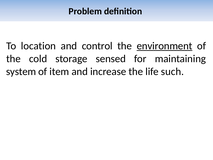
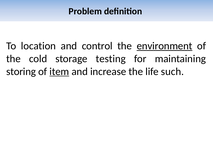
sensed: sensed -> testing (111, 59)
system: system -> storing (21, 71)
item underline: none -> present (59, 71)
